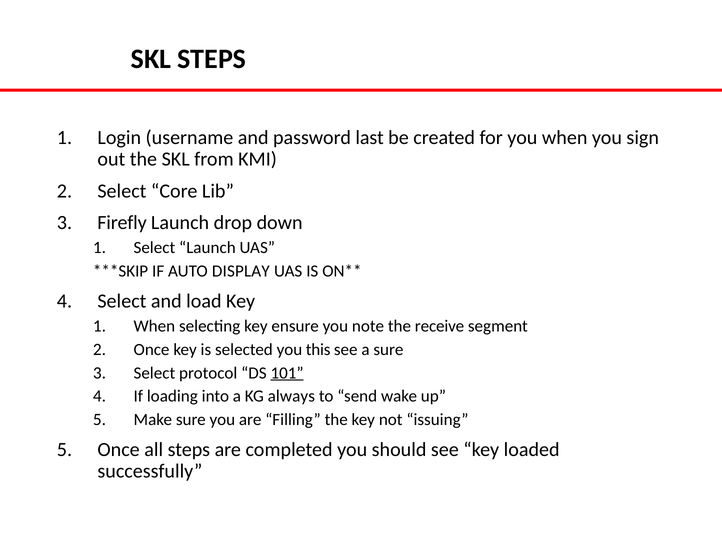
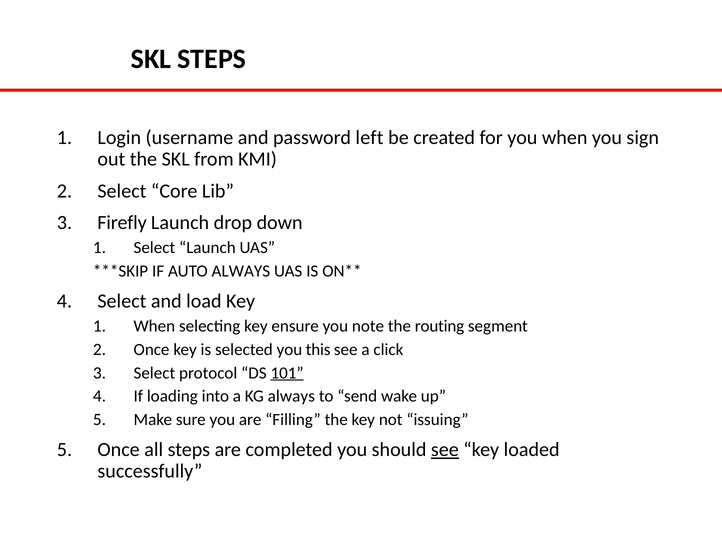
last: last -> left (369, 138)
AUTO DISPLAY: DISPLAY -> ALWAYS (241, 271)
receive: receive -> routing (440, 326)
a sure: sure -> click (388, 350)
see underline: none -> present (445, 450)
